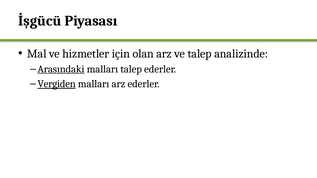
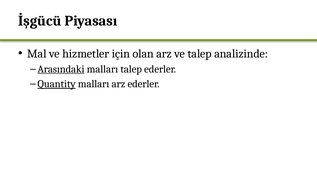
Vergiden: Vergiden -> Quantity (57, 84)
